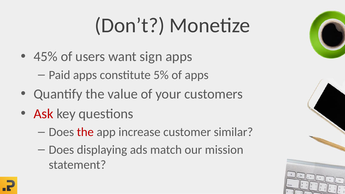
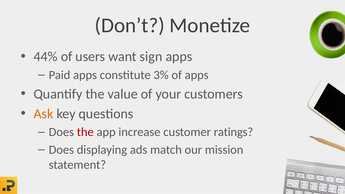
45%: 45% -> 44% (46, 57)
5%: 5% -> 3% (161, 75)
Ask colour: red -> orange (44, 114)
similar: similar -> ratings (233, 132)
